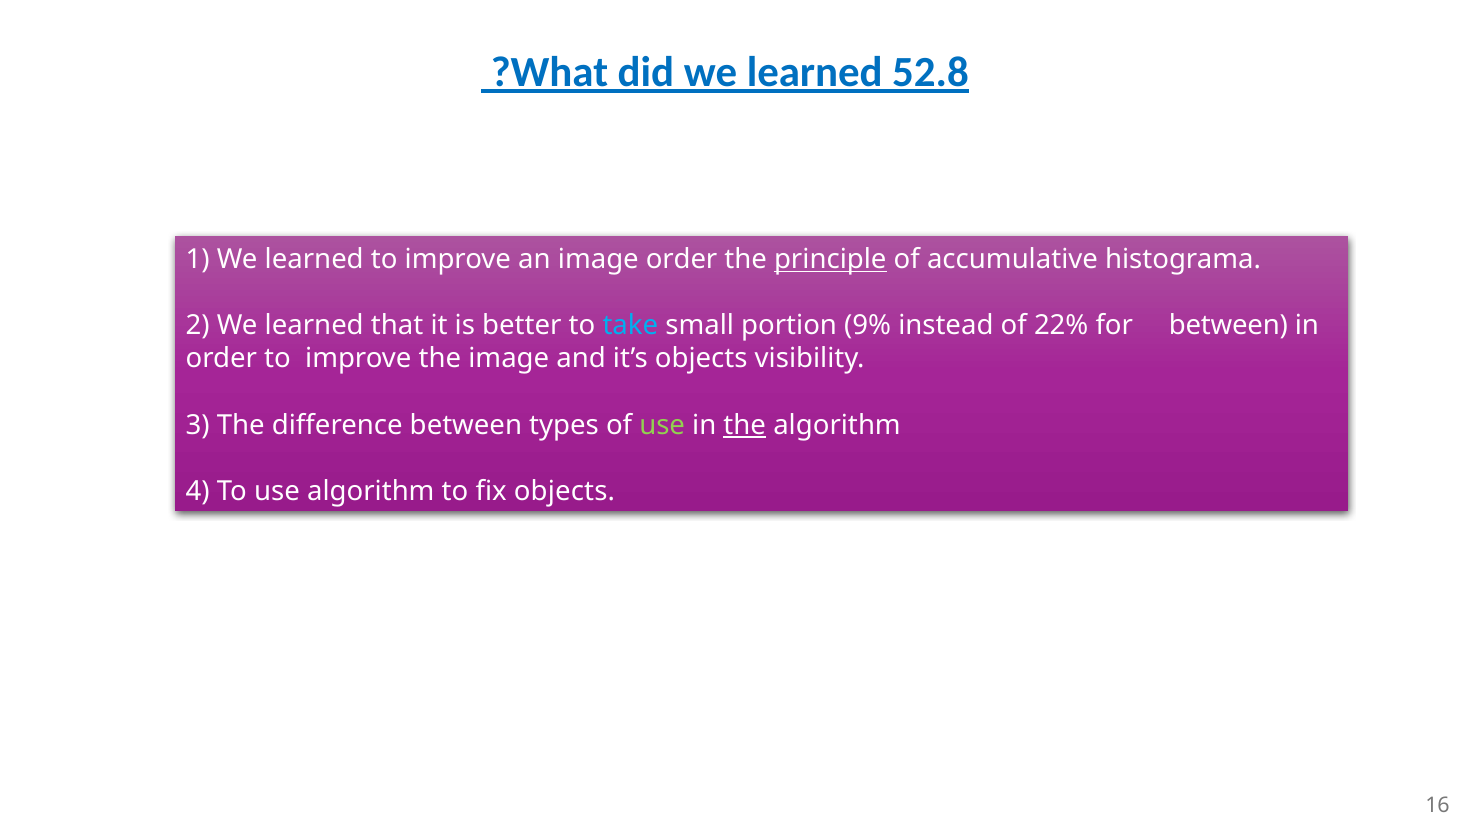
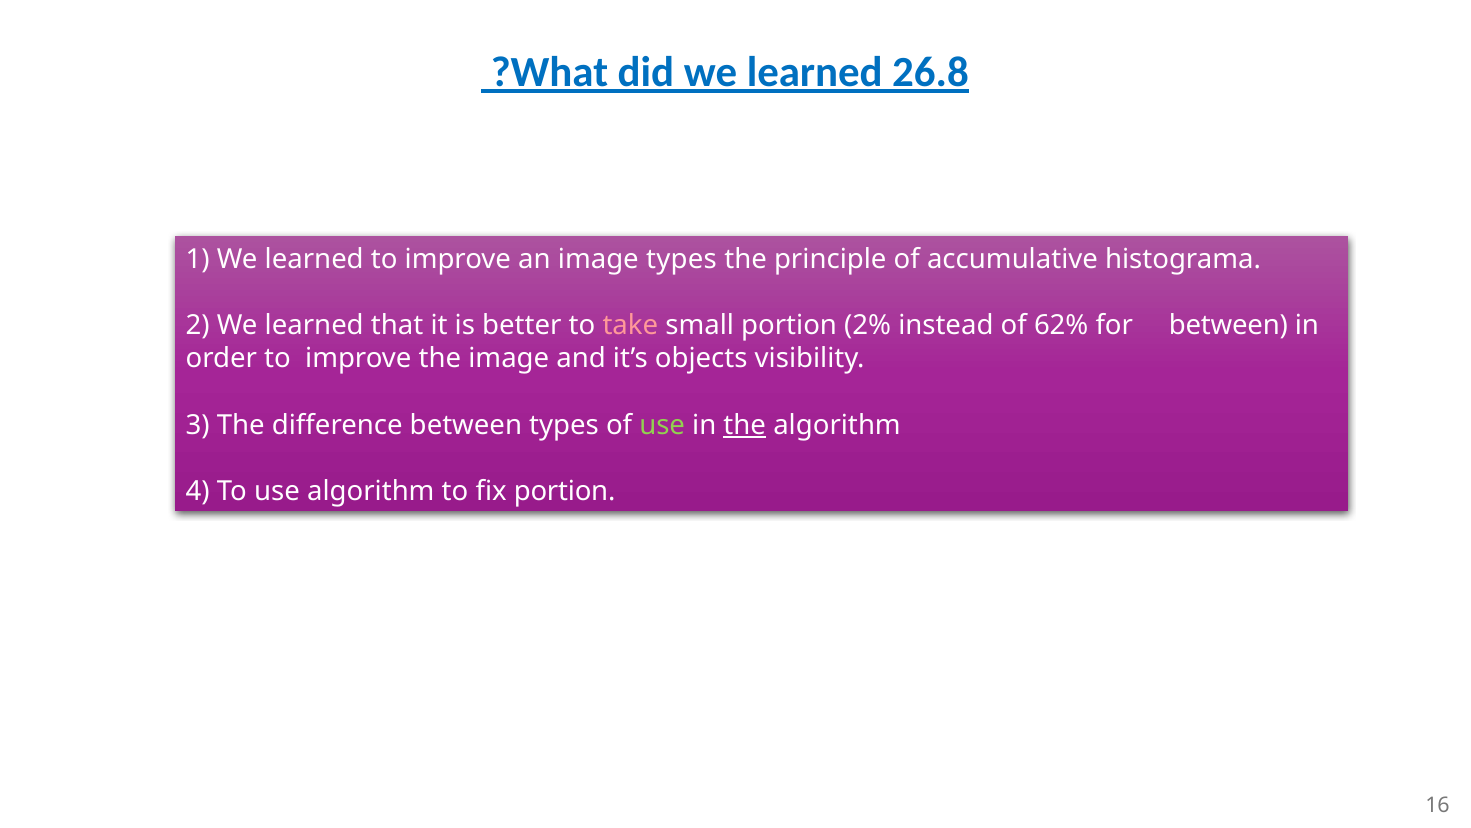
52.8: 52.8 -> 26.8 (931, 72)
image order: order -> types (681, 259)
principle underline: present -> none (830, 259)
take colour: light blue -> pink (630, 326)
9%: 9% -> 2% (868, 326)
22%: 22% -> 62% (1061, 326)
fix objects: objects -> portion (565, 491)
